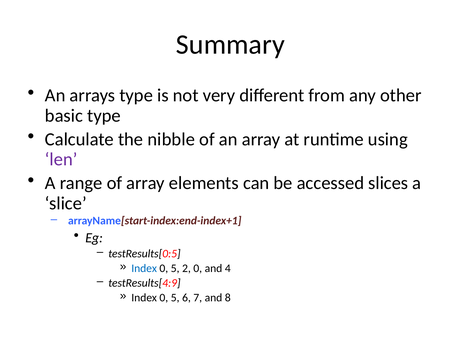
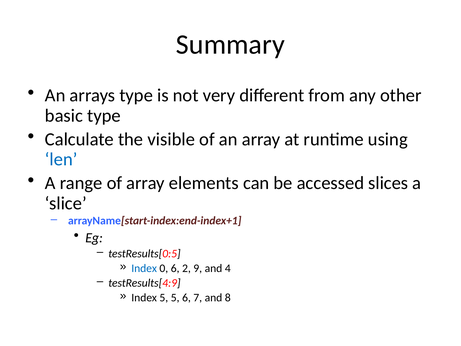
nibble: nibble -> visible (171, 139)
len colour: purple -> blue (61, 159)
5: 5 -> 6 (175, 268)
2 0: 0 -> 9 (198, 268)
0: 0 -> 5 (164, 298)
